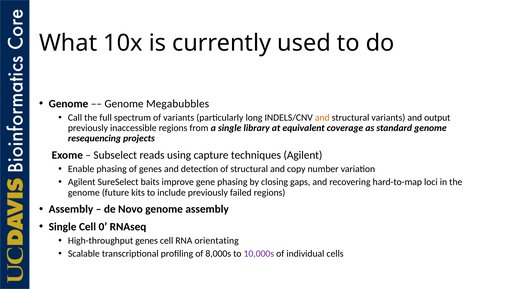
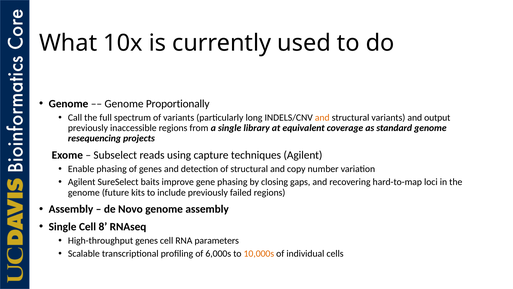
Megabubbles: Megabubbles -> Proportionally (178, 104)
0: 0 -> 8 (103, 226)
orientating: orientating -> parameters (217, 240)
8,000s: 8,000s -> 6,000s (218, 253)
10,000s colour: purple -> orange (259, 253)
